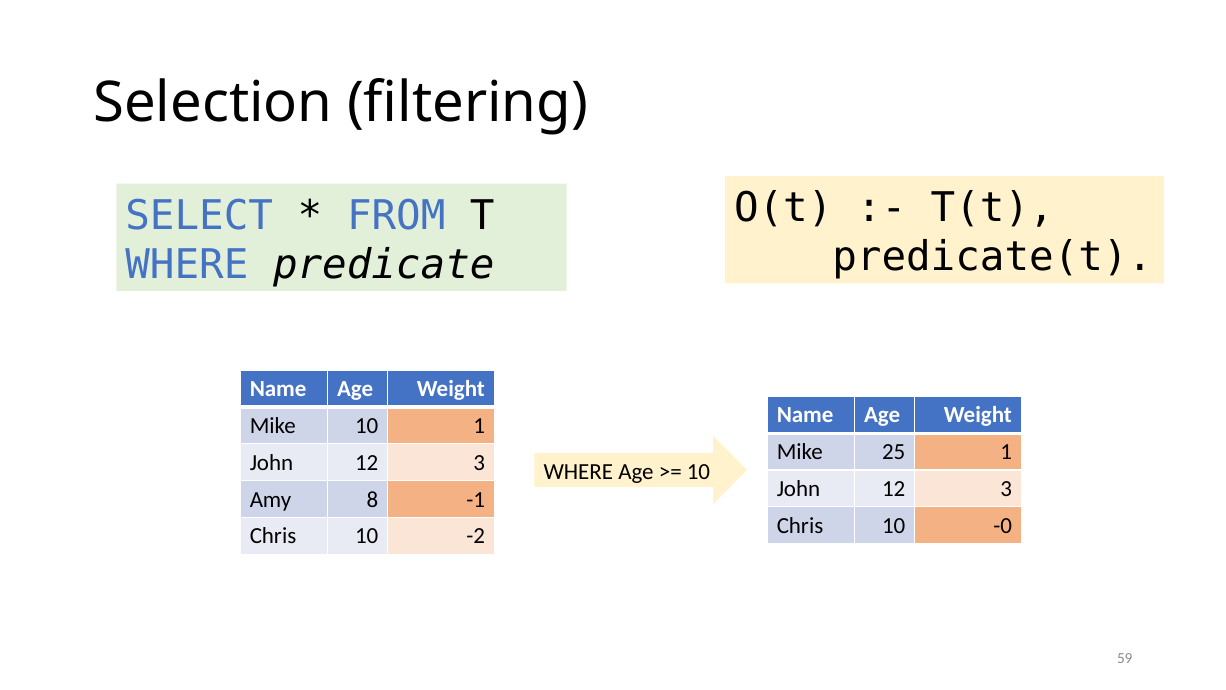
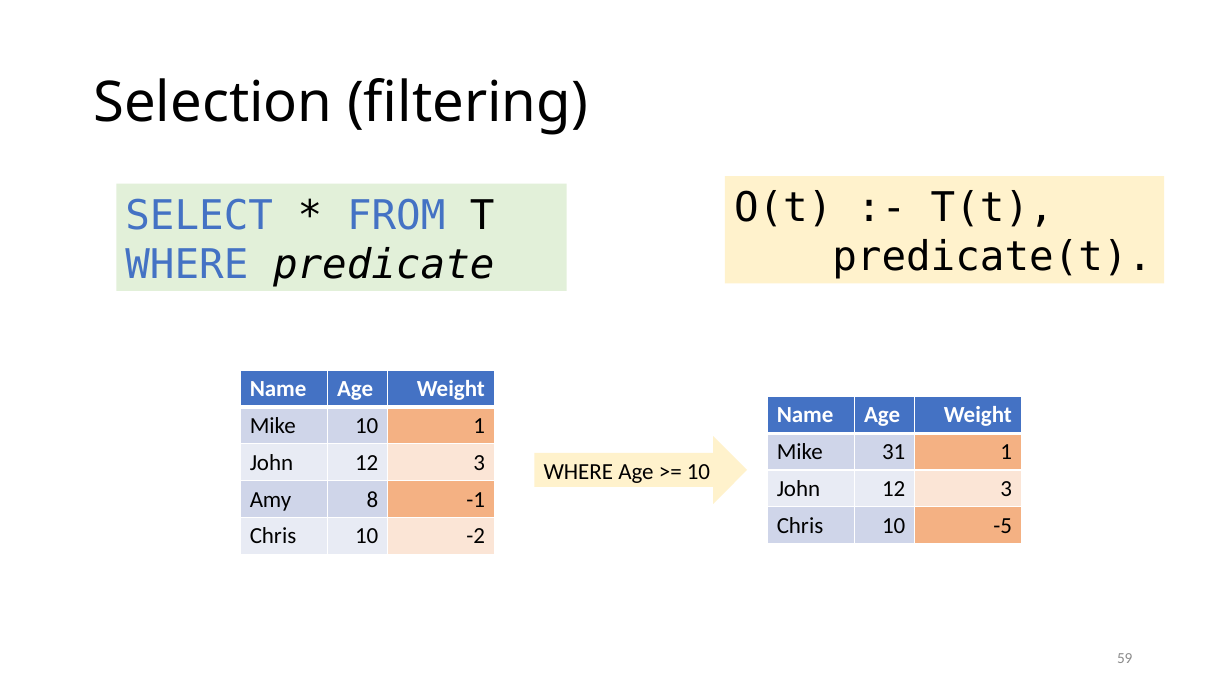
25: 25 -> 31 (894, 452)
-0: -0 -> -5 (1003, 526)
